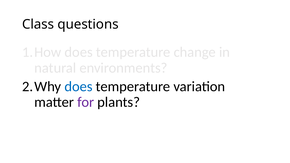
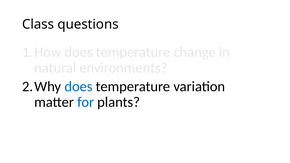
for colour: purple -> blue (86, 102)
